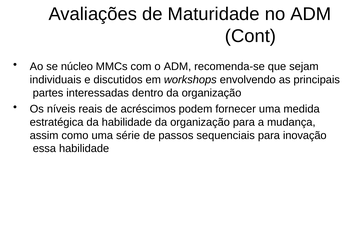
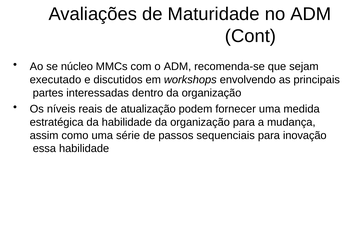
individuais: individuais -> executado (55, 80)
acréscimos: acréscimos -> atualização (148, 109)
